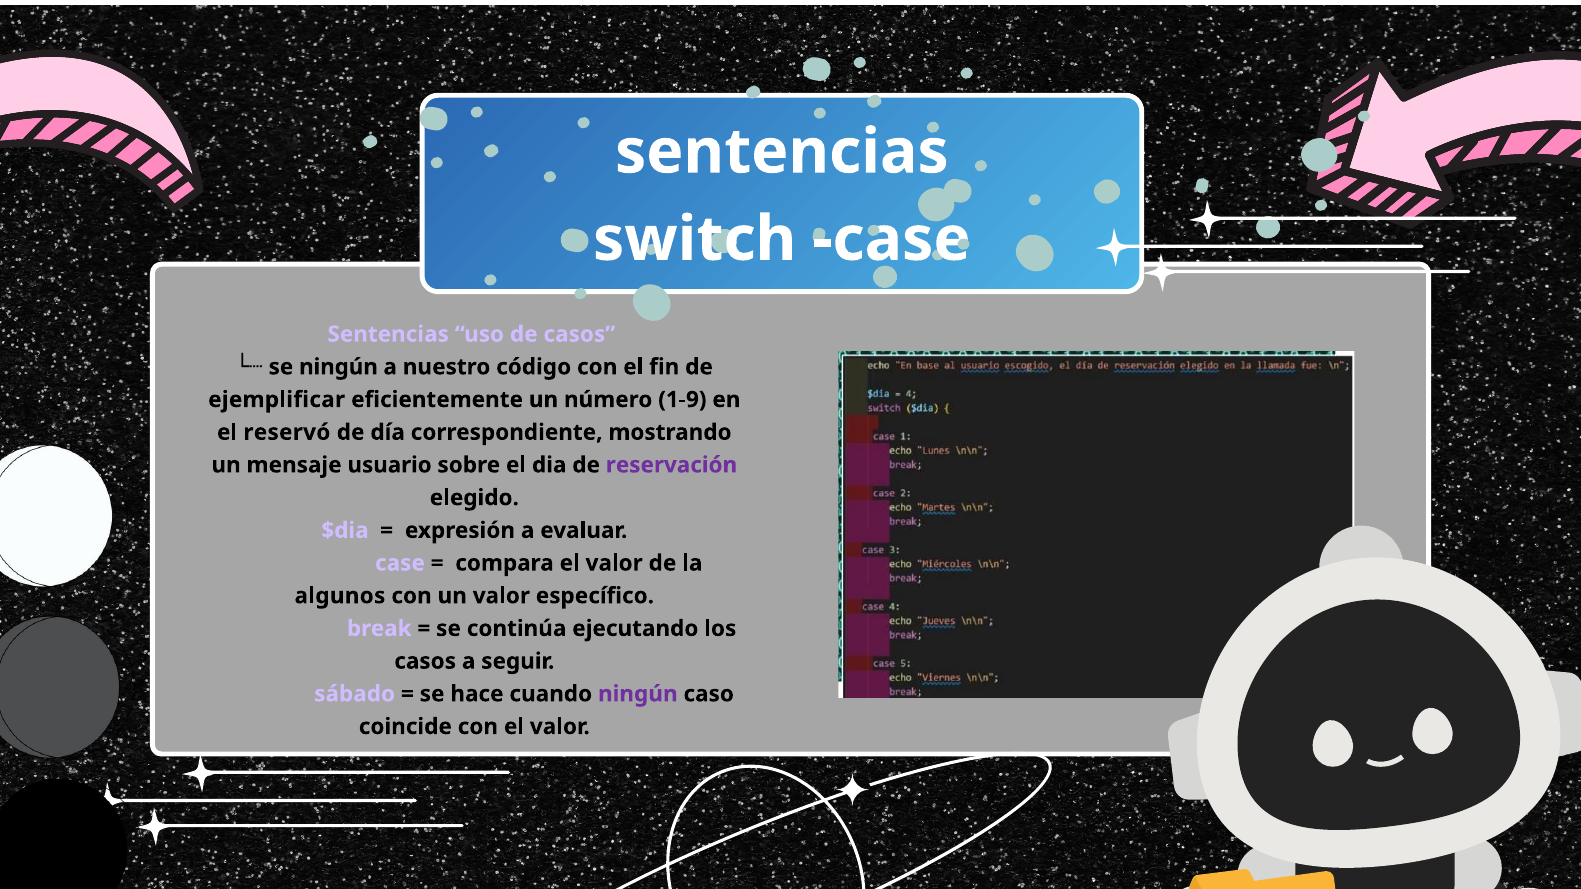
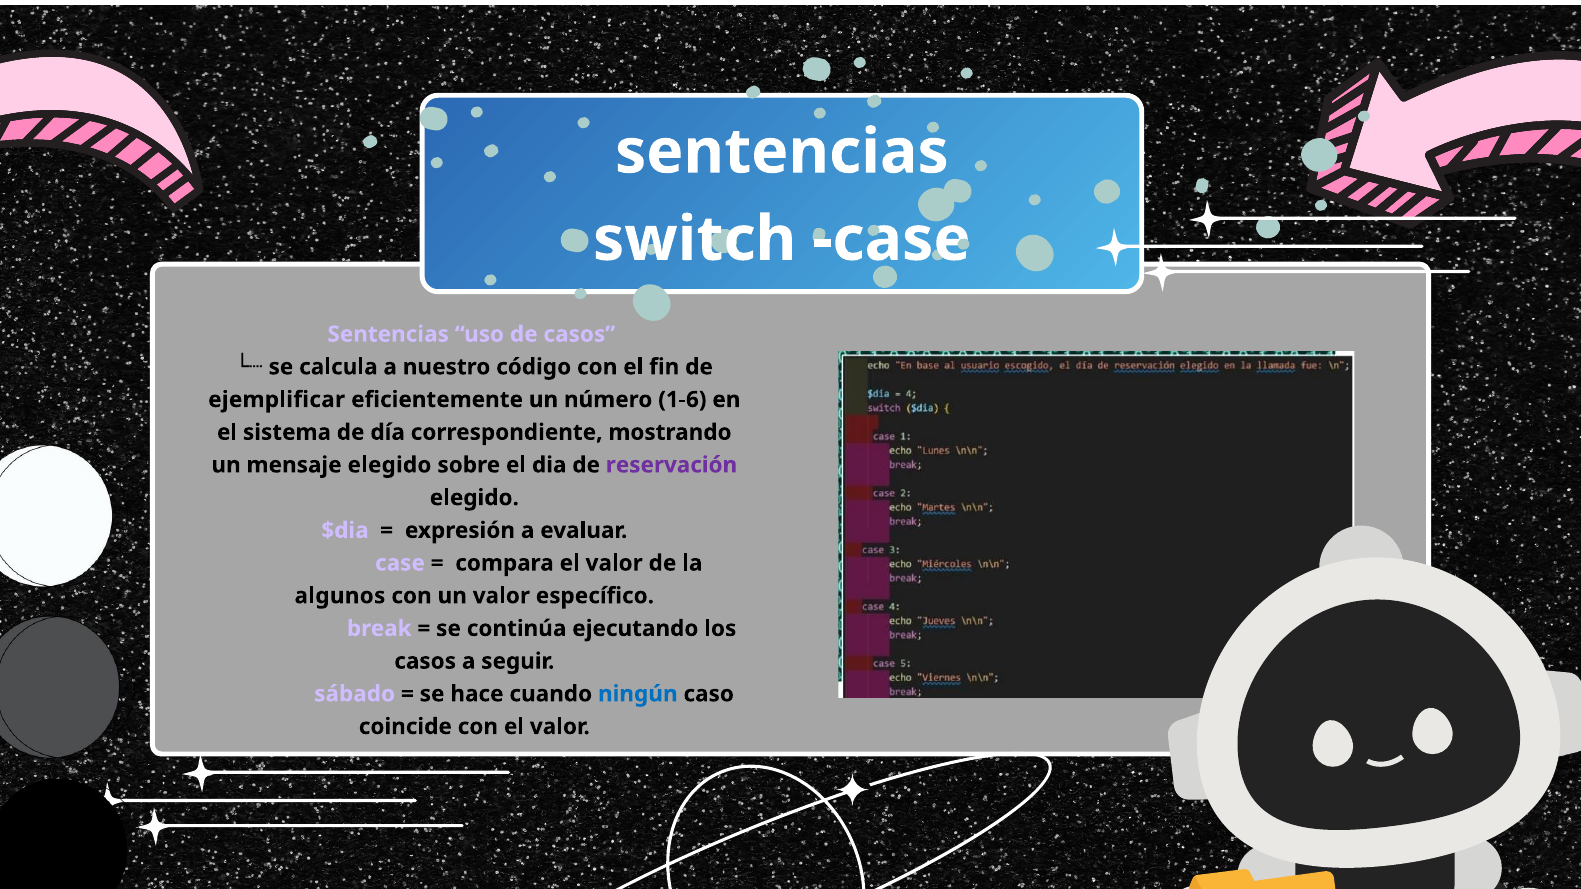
se ningún: ningún -> calcula (338, 367)
1-9: 1-9 -> 1-6 (682, 400)
reservó: reservó -> sistema (287, 432)
mensaje usuario: usuario -> elegido (389, 465)
ningún colour: purple -> blue (638, 694)
